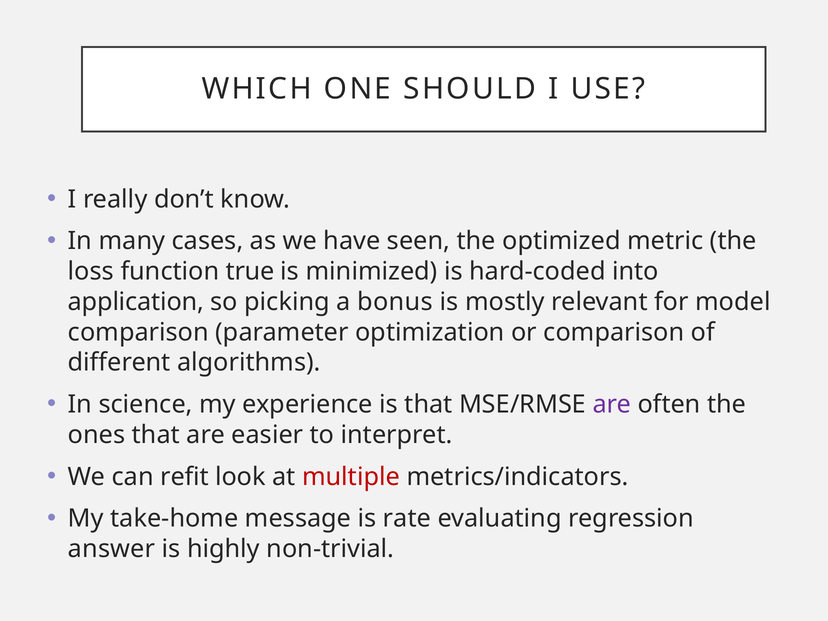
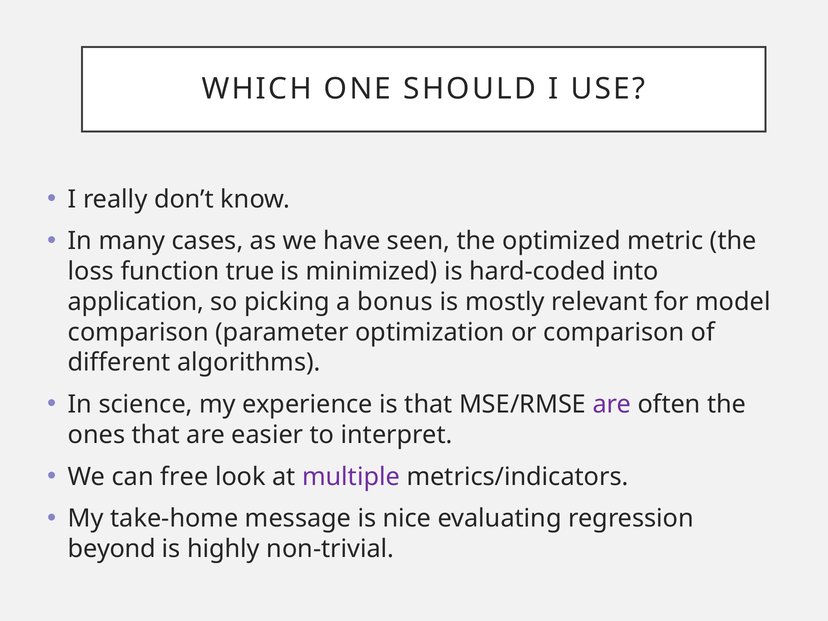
refit: refit -> free (184, 477)
multiple colour: red -> purple (351, 477)
rate: rate -> nice (407, 519)
answer: answer -> beyond (112, 549)
